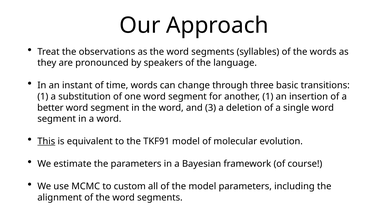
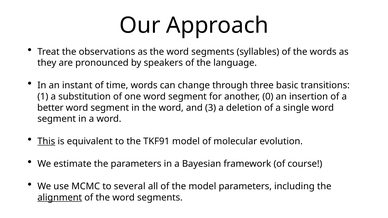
another 1: 1 -> 0 (268, 97)
custom: custom -> several (130, 186)
alignment underline: none -> present (60, 198)
